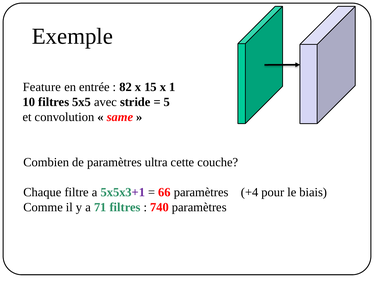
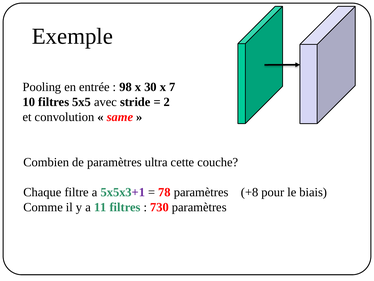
Feature: Feature -> Pooling (42, 87)
82: 82 -> 98 (126, 87)
15: 15 -> 30 (150, 87)
1: 1 -> 7 (172, 87)
5: 5 -> 2 (167, 102)
66: 66 -> 78 (164, 192)
+4: +4 -> +8 (250, 192)
71: 71 -> 11 (100, 207)
740: 740 -> 730 (160, 207)
